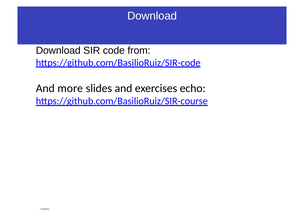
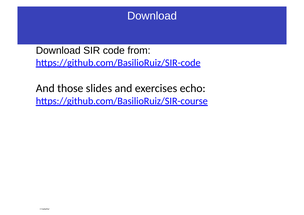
more: more -> those (70, 88)
